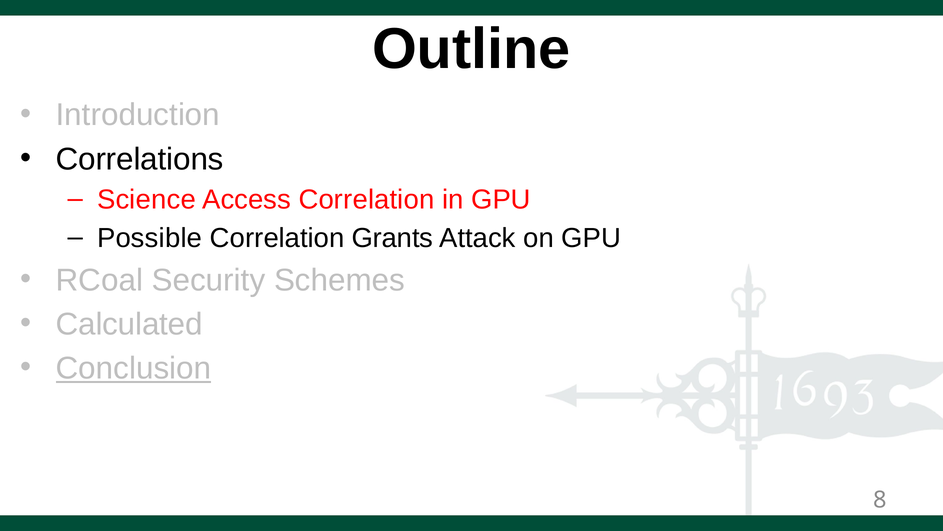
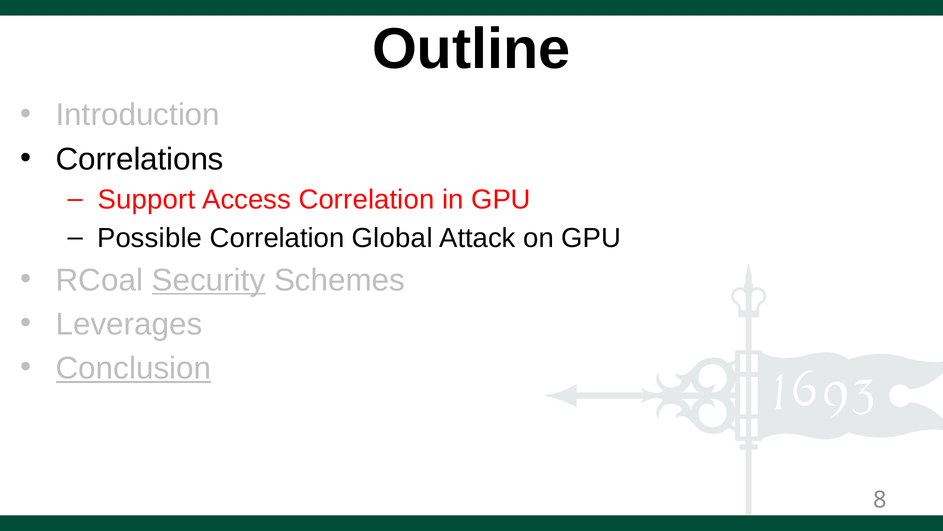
Science: Science -> Support (146, 200)
Grants: Grants -> Global (392, 238)
Security underline: none -> present (209, 280)
Calculated: Calculated -> Leverages (129, 324)
